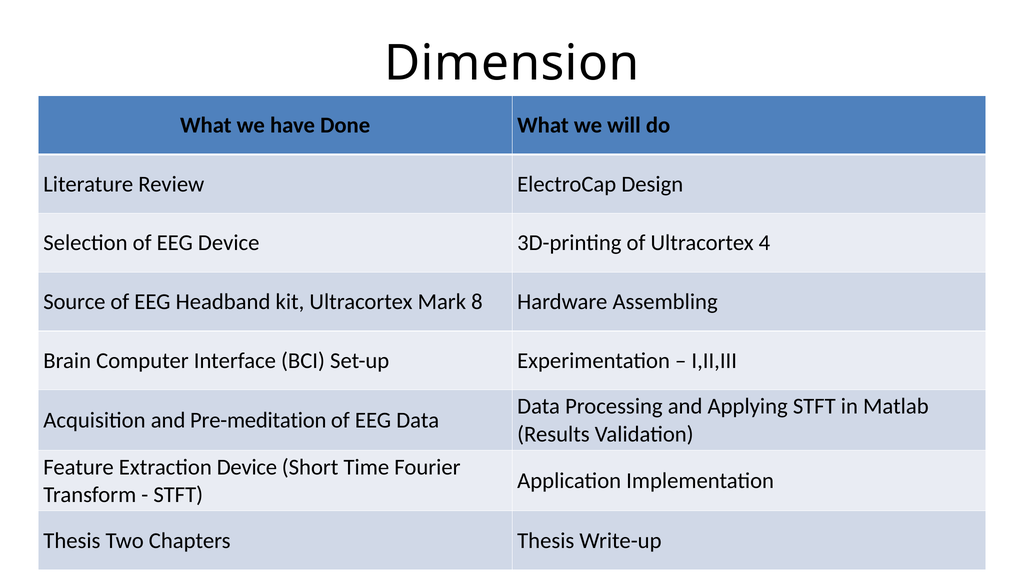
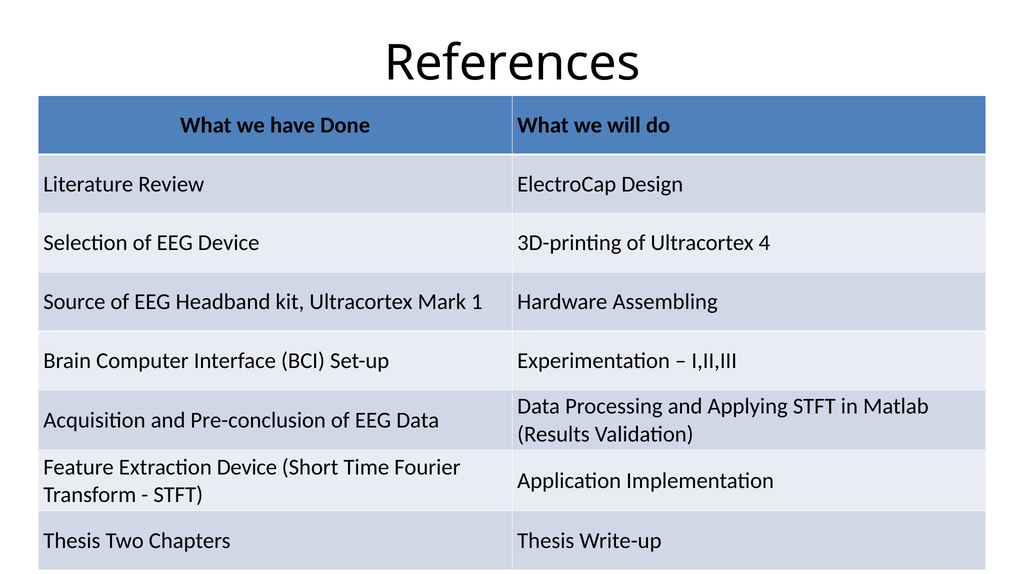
Dimension: Dimension -> References (512, 64)
8: 8 -> 1 (477, 302)
Pre-meditation: Pre-meditation -> Pre-conclusion (258, 420)
